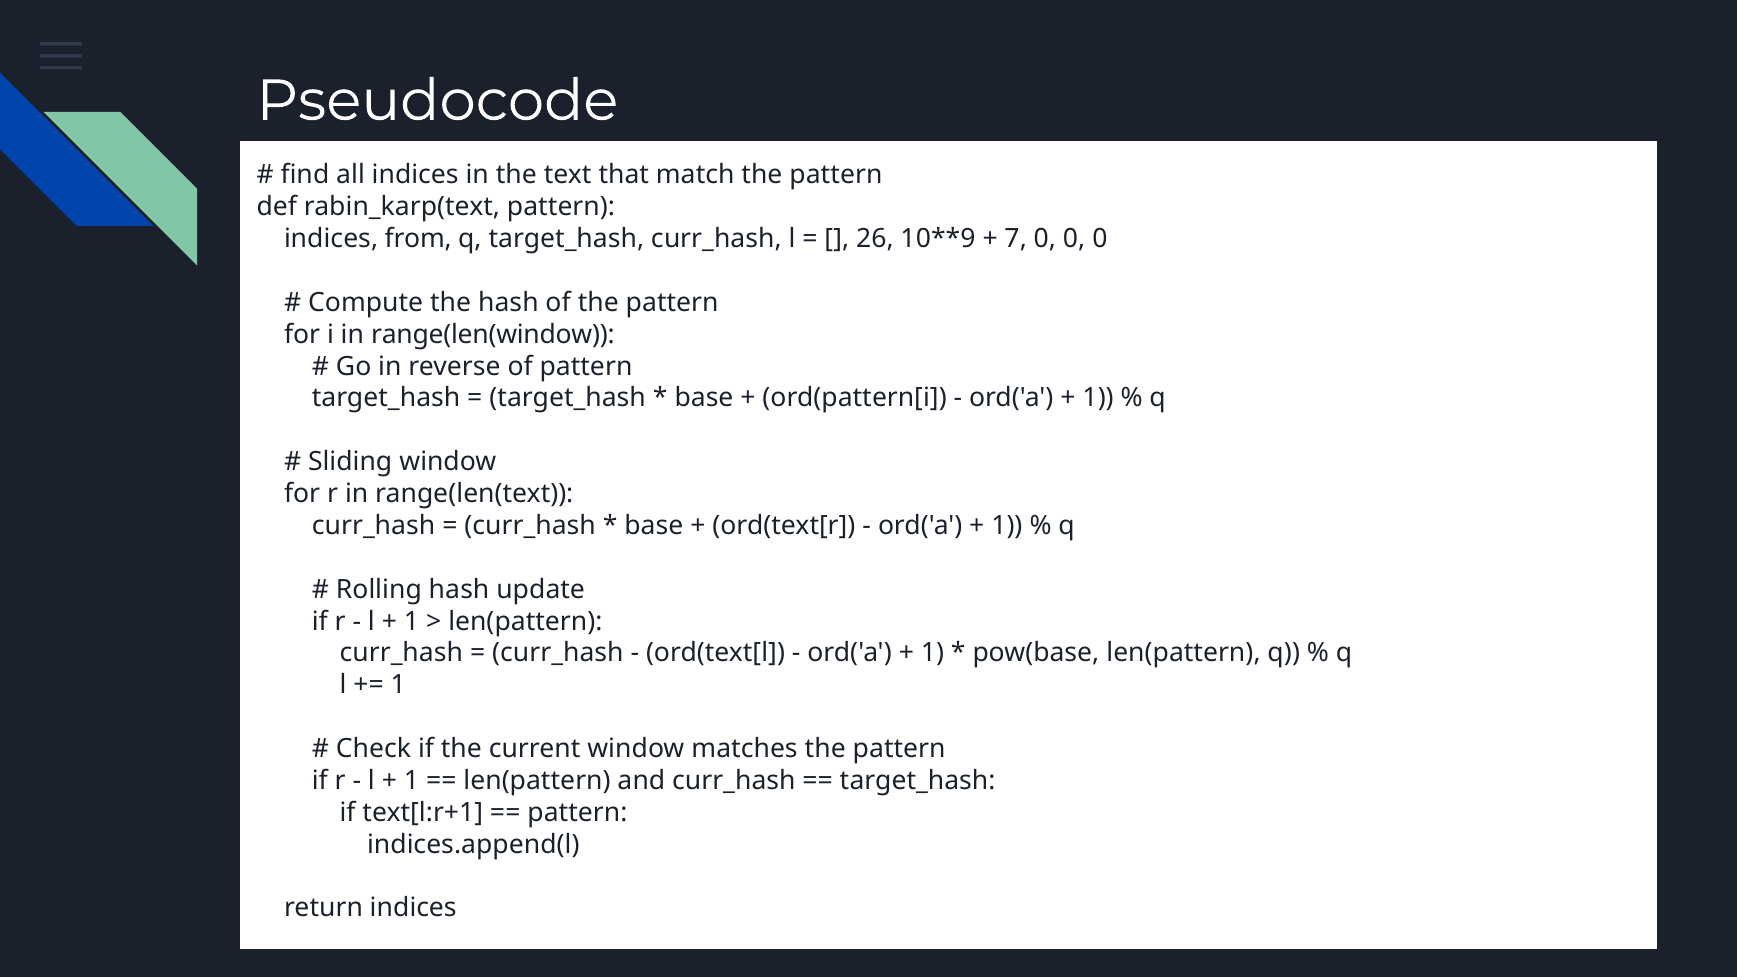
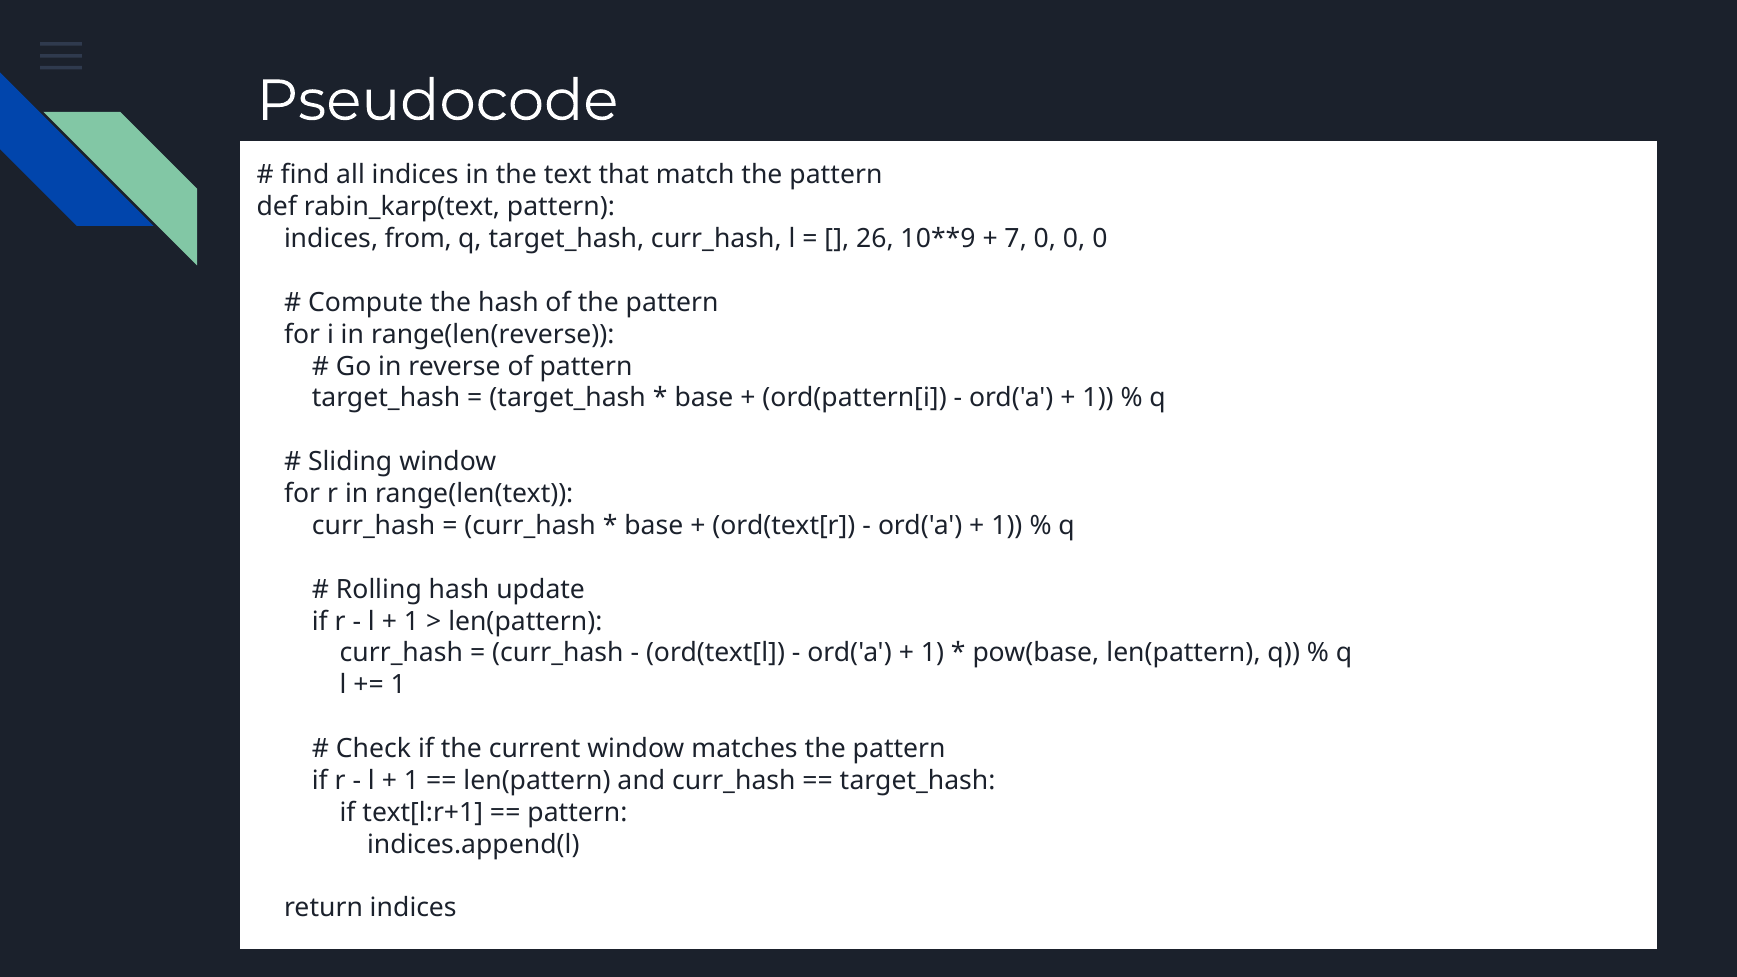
range(len(window: range(len(window -> range(len(reverse (493, 335)
